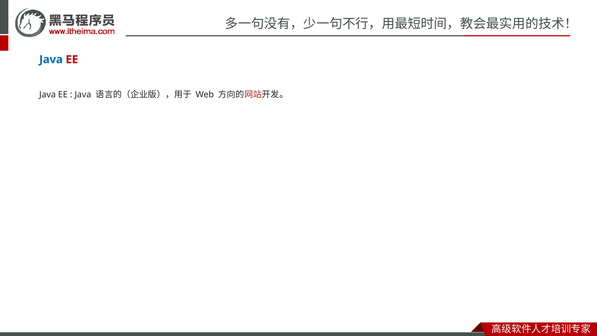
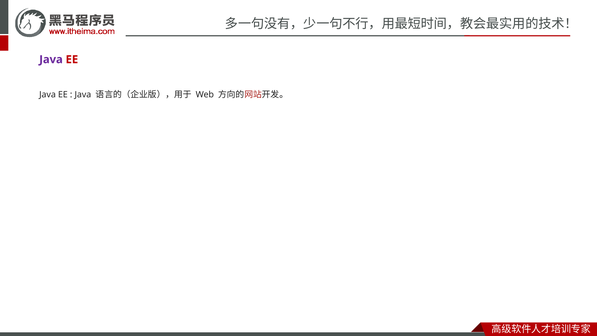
Java colour: blue -> purple (51, 59)
